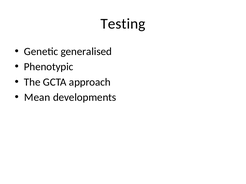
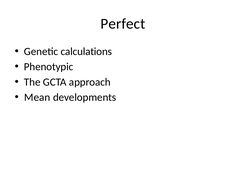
Testing: Testing -> Perfect (123, 24)
generalised: generalised -> calculations (86, 52)
